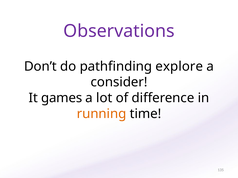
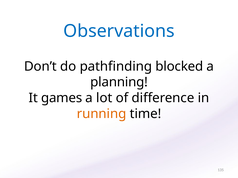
Observations colour: purple -> blue (119, 31)
explore: explore -> blocked (179, 67)
consider: consider -> planning (119, 82)
